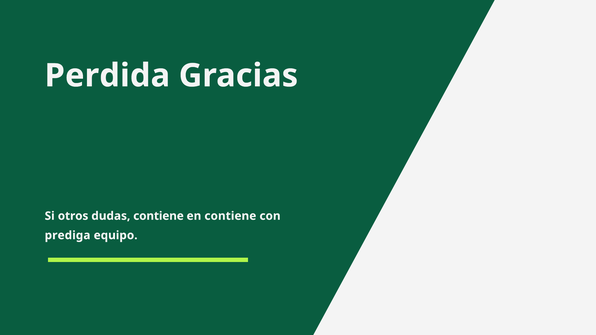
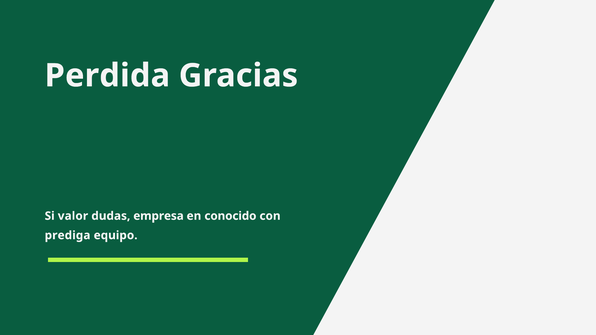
otros: otros -> valor (73, 216)
dudas contiene: contiene -> empresa (159, 216)
en contiene: contiene -> conocido (230, 216)
